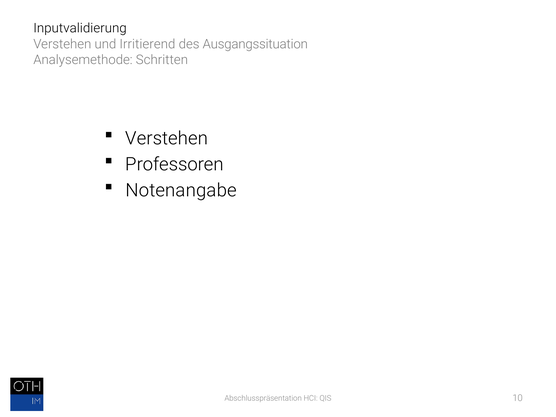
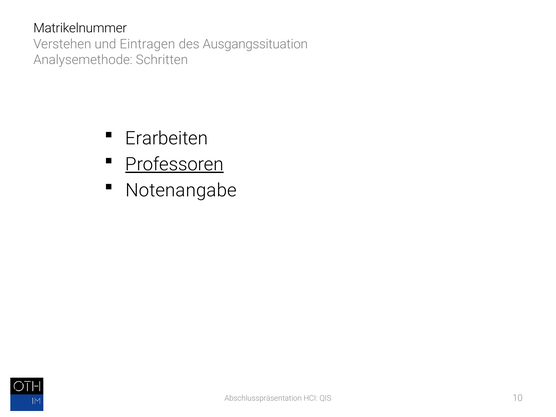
Inputvalidierung: Inputvalidierung -> Matrikelnummer (80, 28)
Irritierend: Irritierend -> Eintragen (147, 44)
Verstehen: Verstehen -> Erarbeiten (167, 138)
Professoren underline: none -> present (175, 164)
